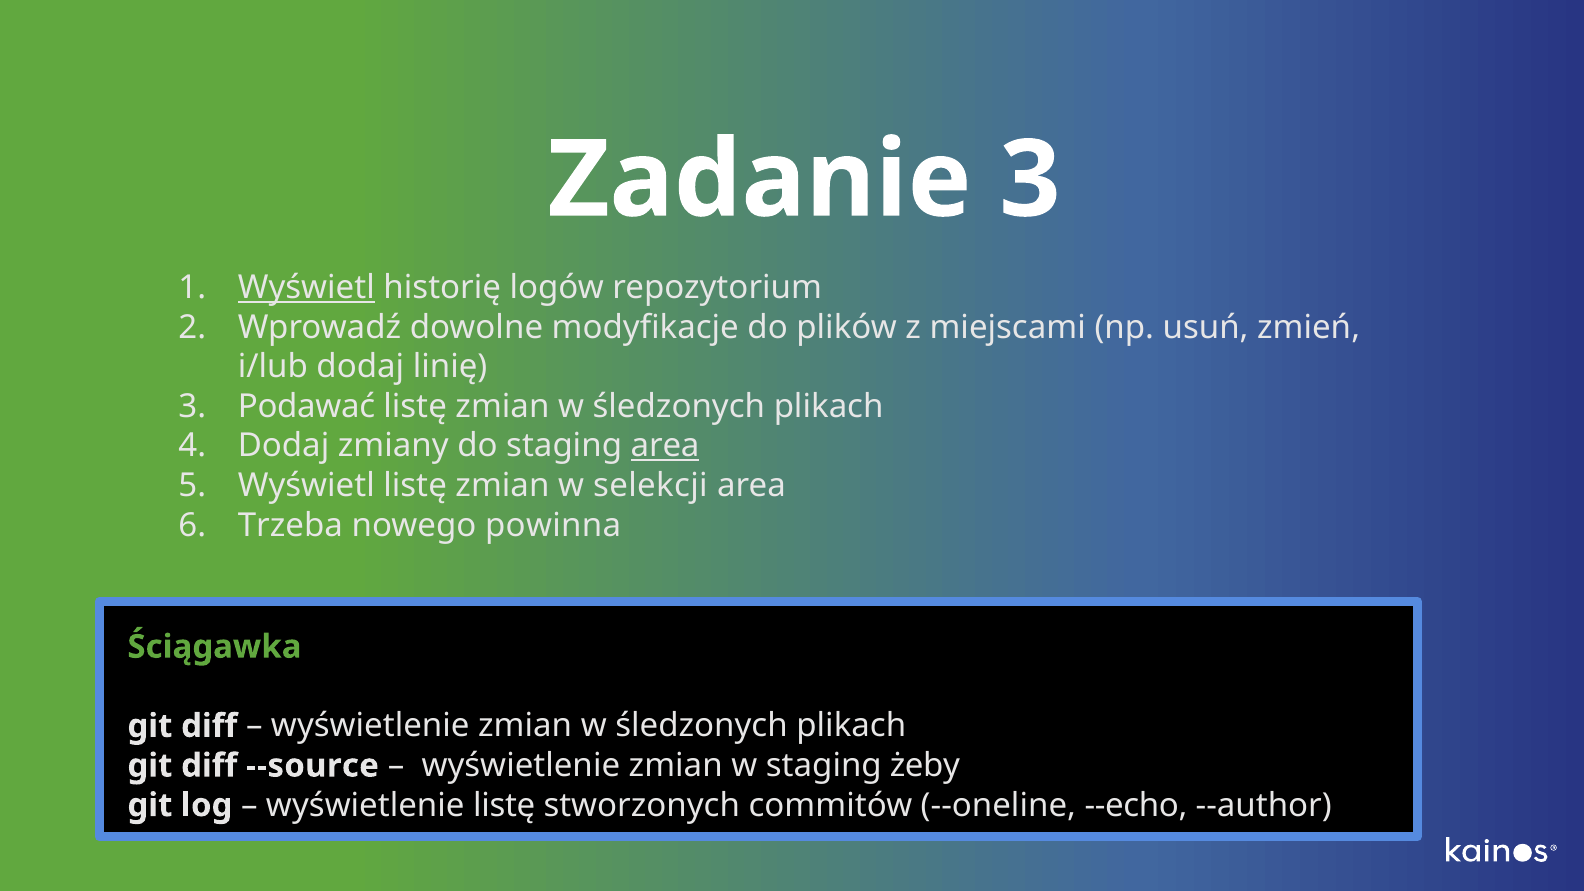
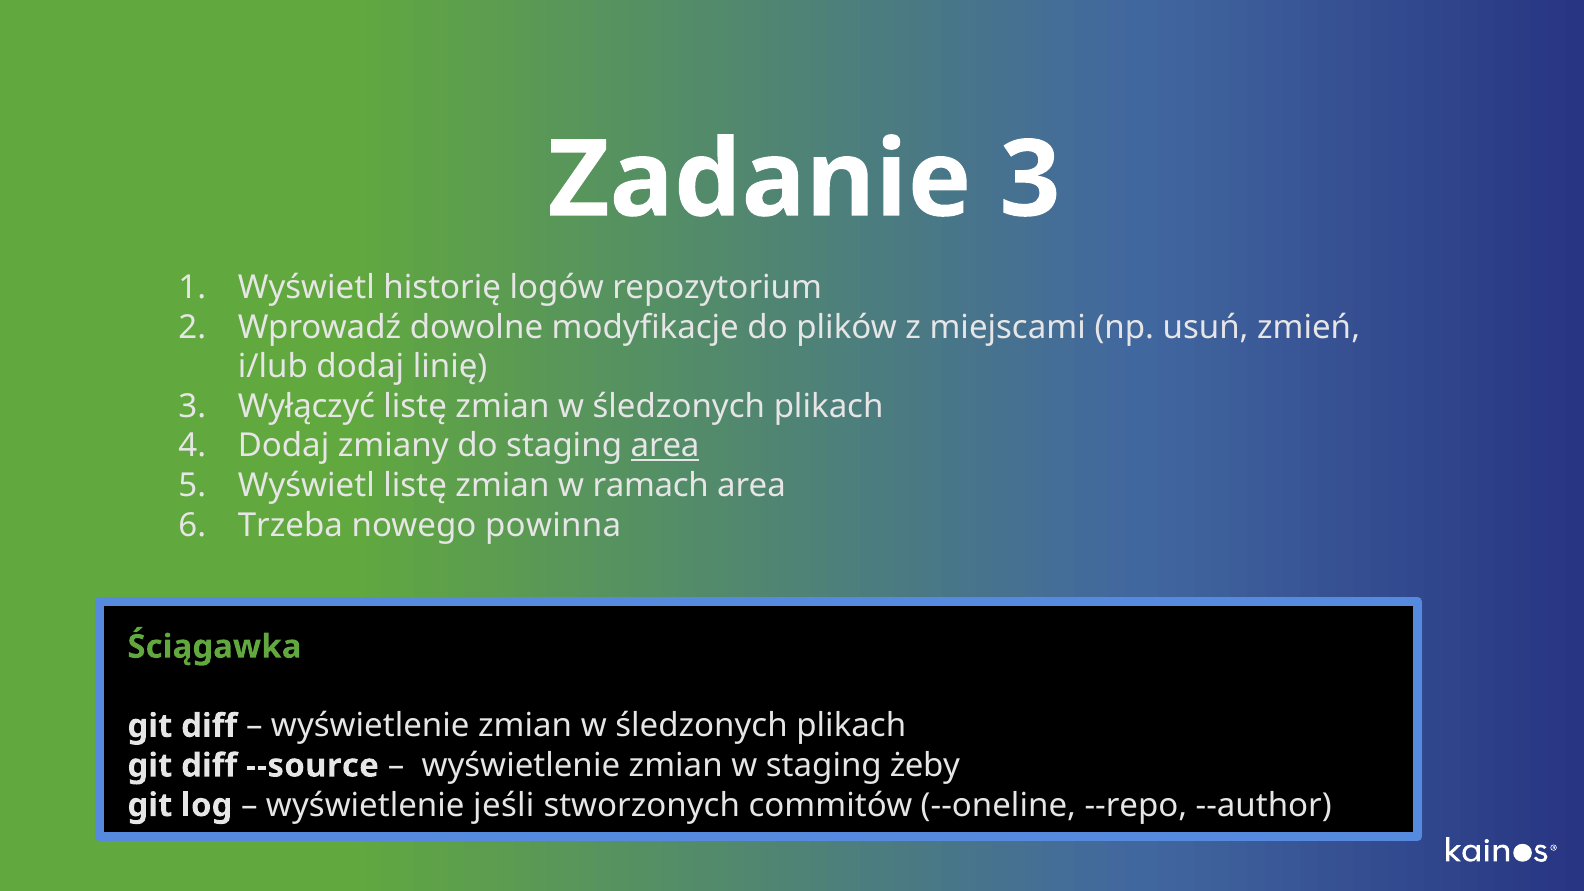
Wyświetl underline: present -> none (306, 288)
Podawać: Podawać -> Wyłączyć (306, 406)
selekcji: selekcji -> ramach (651, 486)
wyświetlenie listę: listę -> jeśli (504, 805)
--echo: --echo -> --repo (1136, 805)
